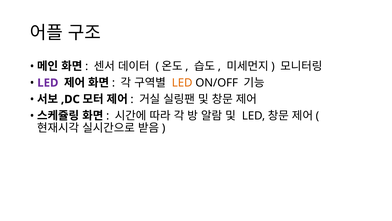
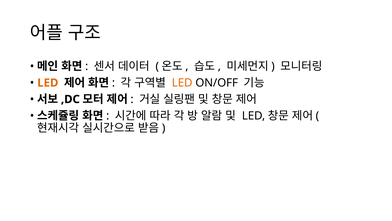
LED colour: purple -> orange (48, 83)
